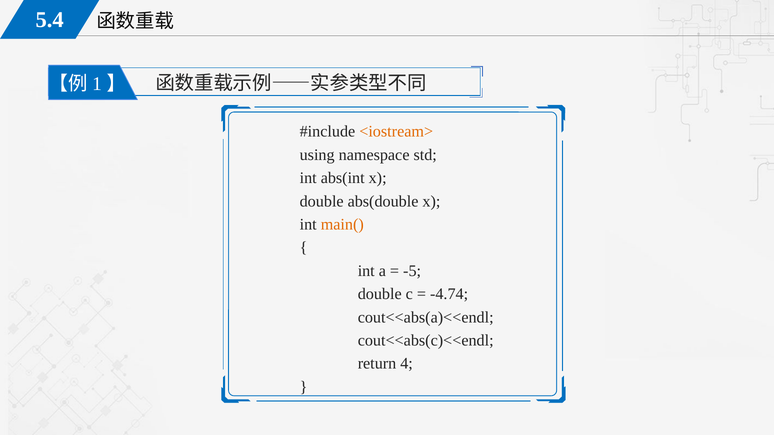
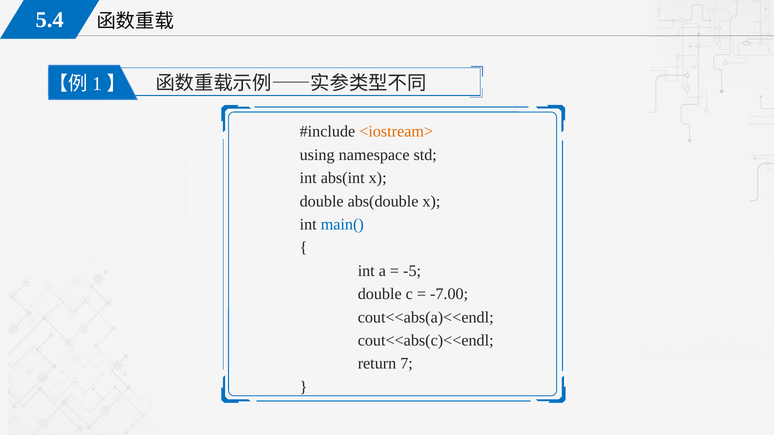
main( colour: orange -> blue (342, 225)
-4.74: -4.74 -> -7.00 (449, 294)
4: 4 -> 7 (407, 364)
